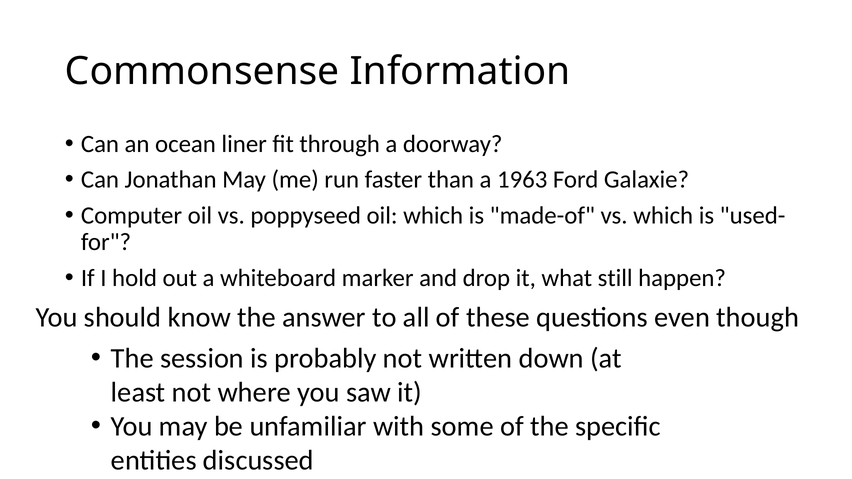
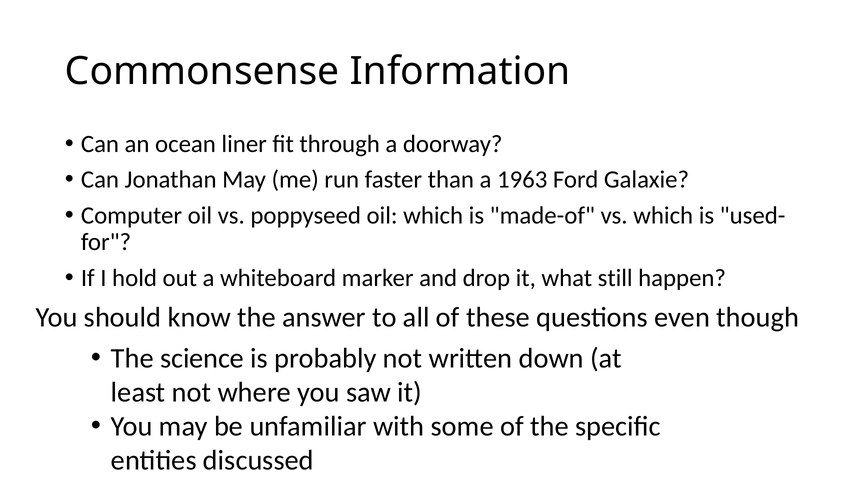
session: session -> science (202, 358)
